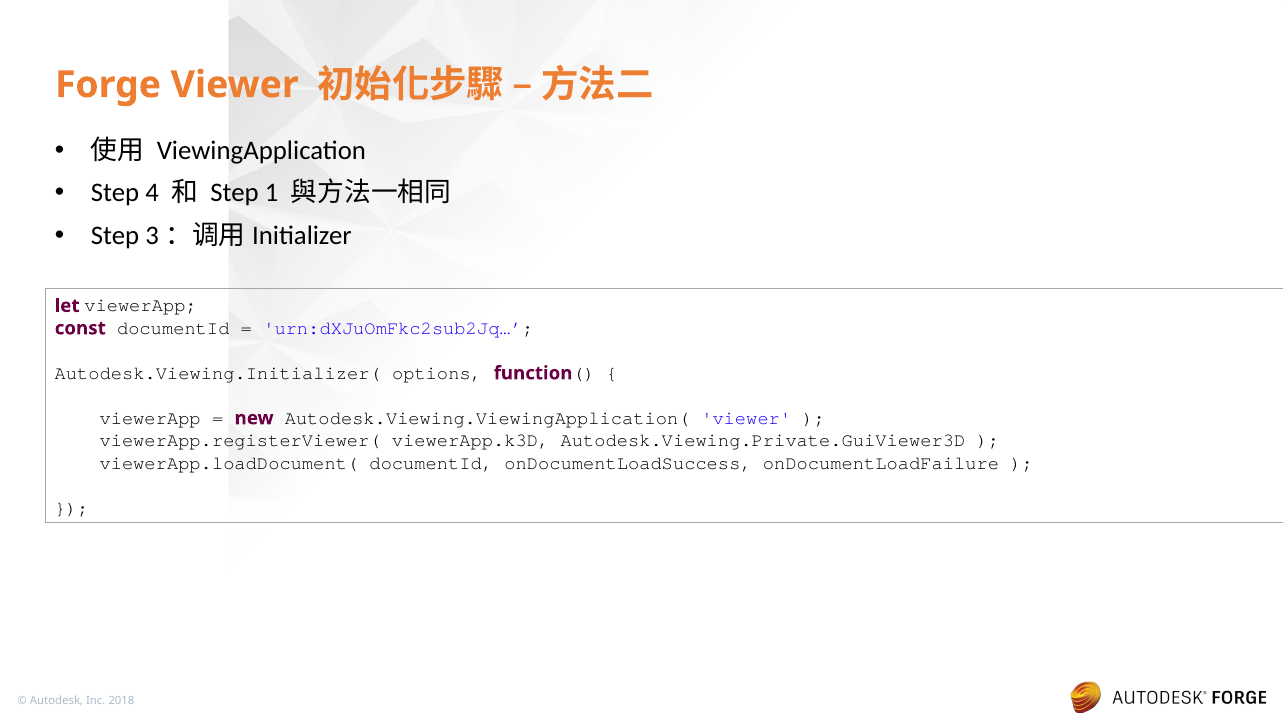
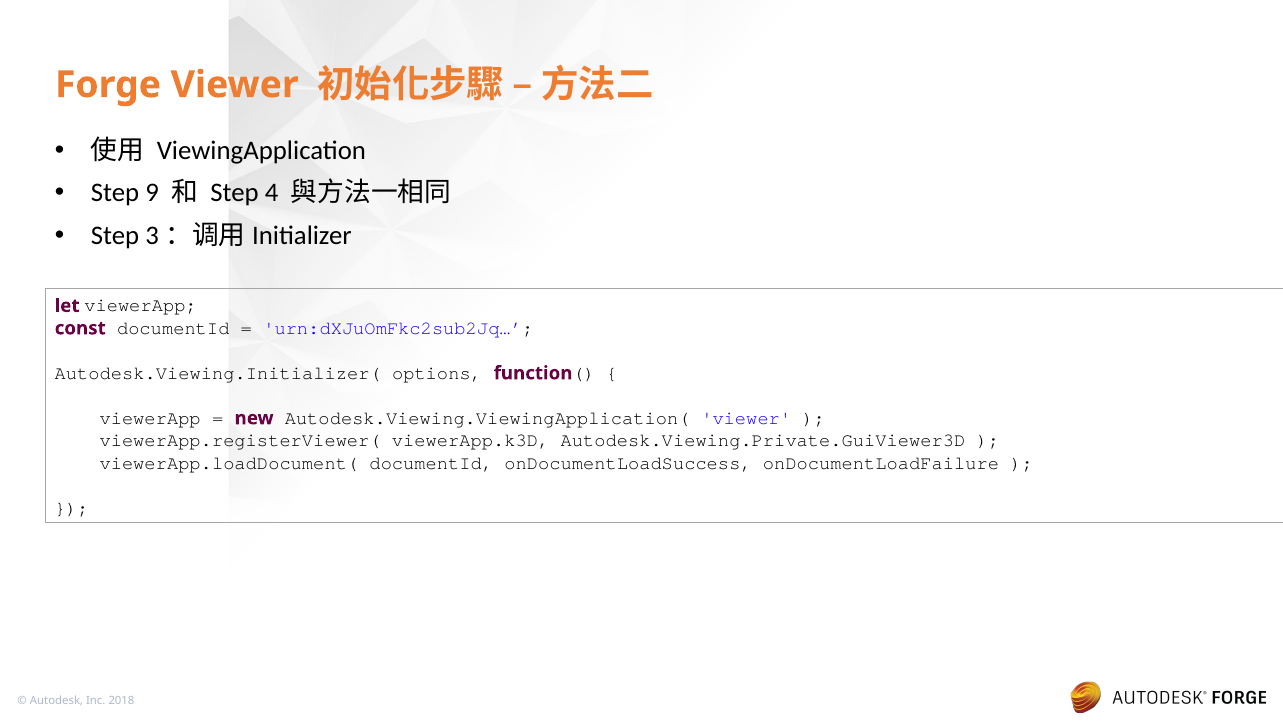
4: 4 -> 9 (152, 193)
1: 1 -> 4 (272, 193)
